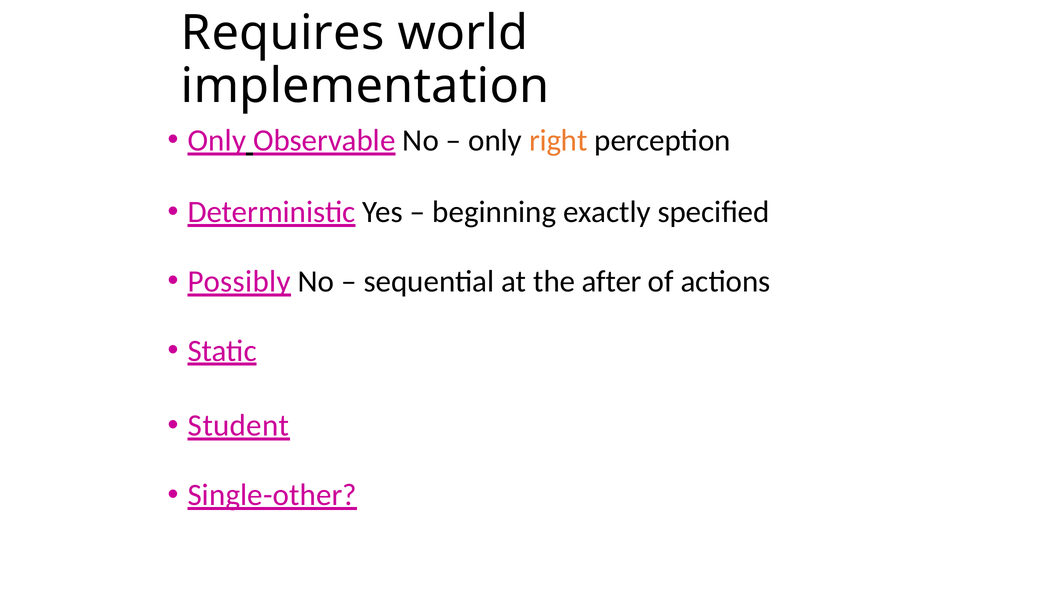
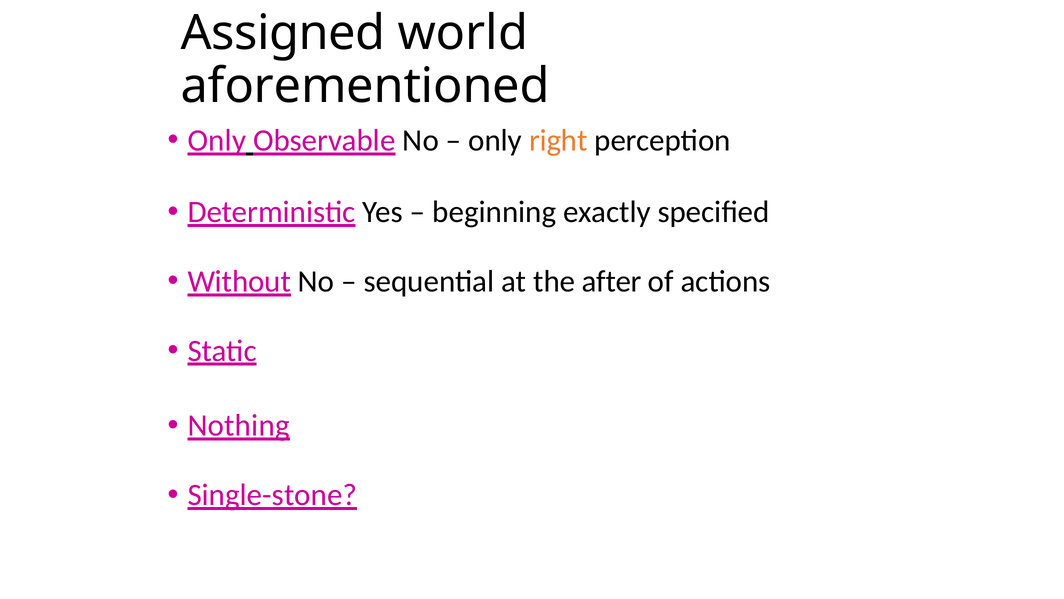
Requires: Requires -> Assigned (283, 33)
implementation: implementation -> aforementioned (365, 86)
Possibly: Possibly -> Without (239, 281)
Student: Student -> Nothing (239, 425)
Single-other: Single-other -> Single-stone (272, 495)
